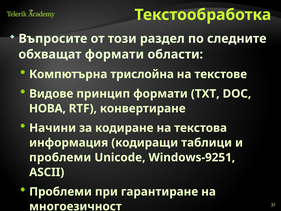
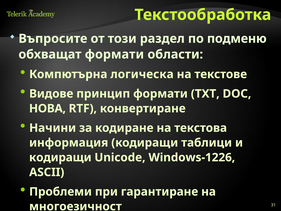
следните: следните -> подменю (237, 39)
трислойна: трислойна -> логическа (142, 74)
проблеми: проблеми -> кодиращи (60, 157)
Windows-9251: Windows-9251 -> Windows-1226 (192, 157)
